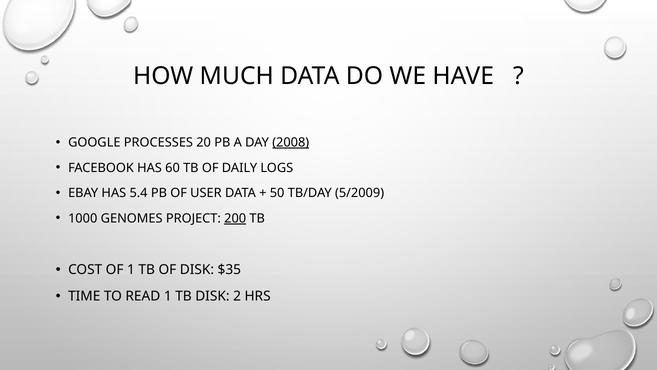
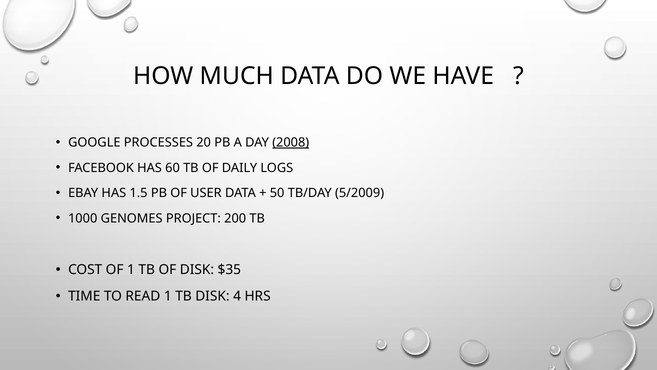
5.4: 5.4 -> 1.5 (139, 193)
200 underline: present -> none (235, 218)
2: 2 -> 4 (237, 296)
